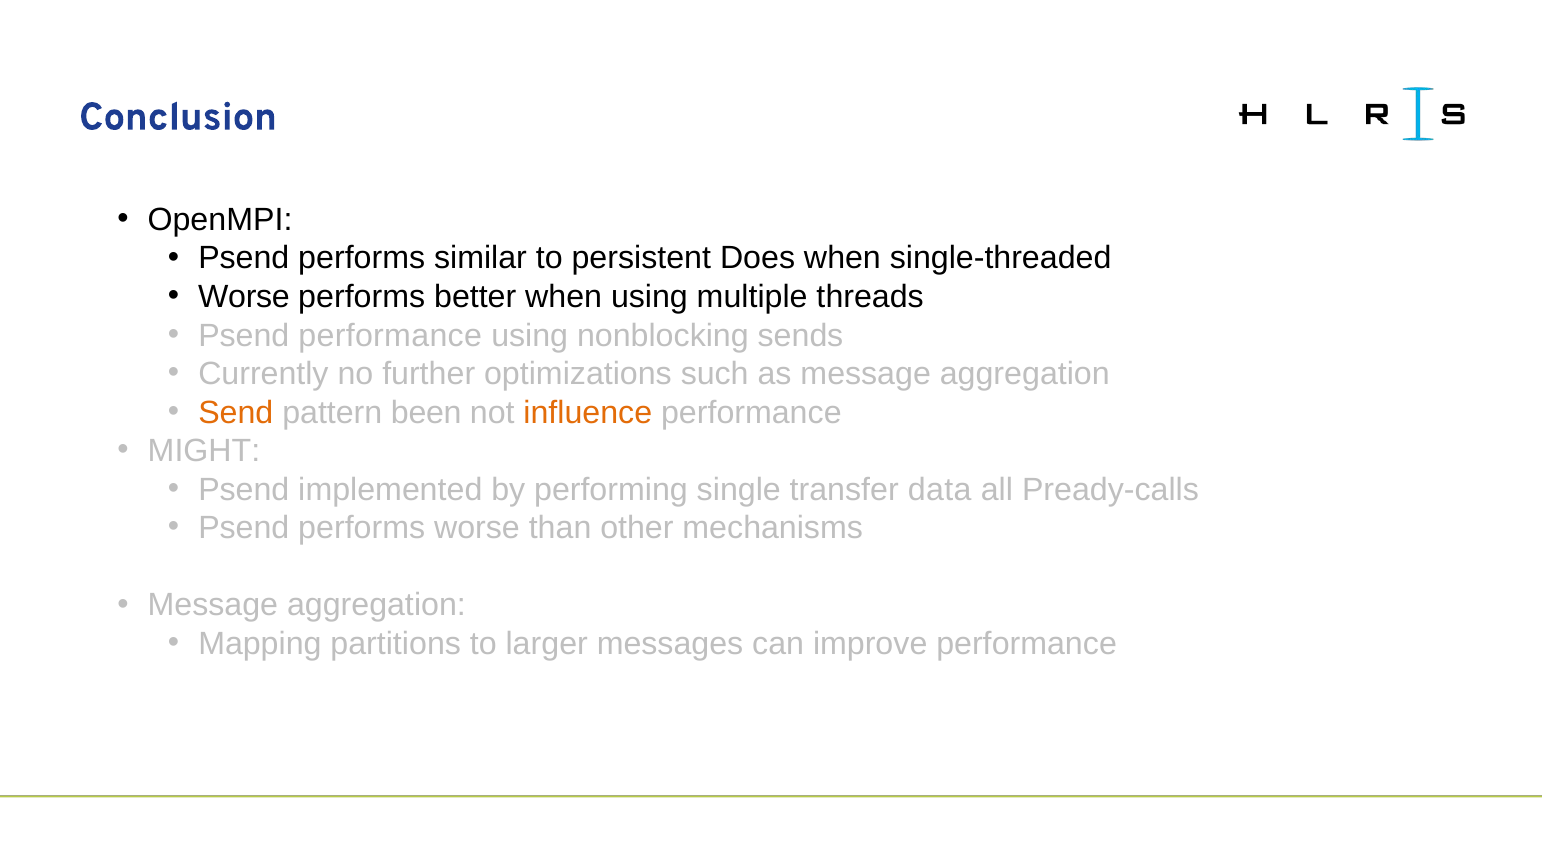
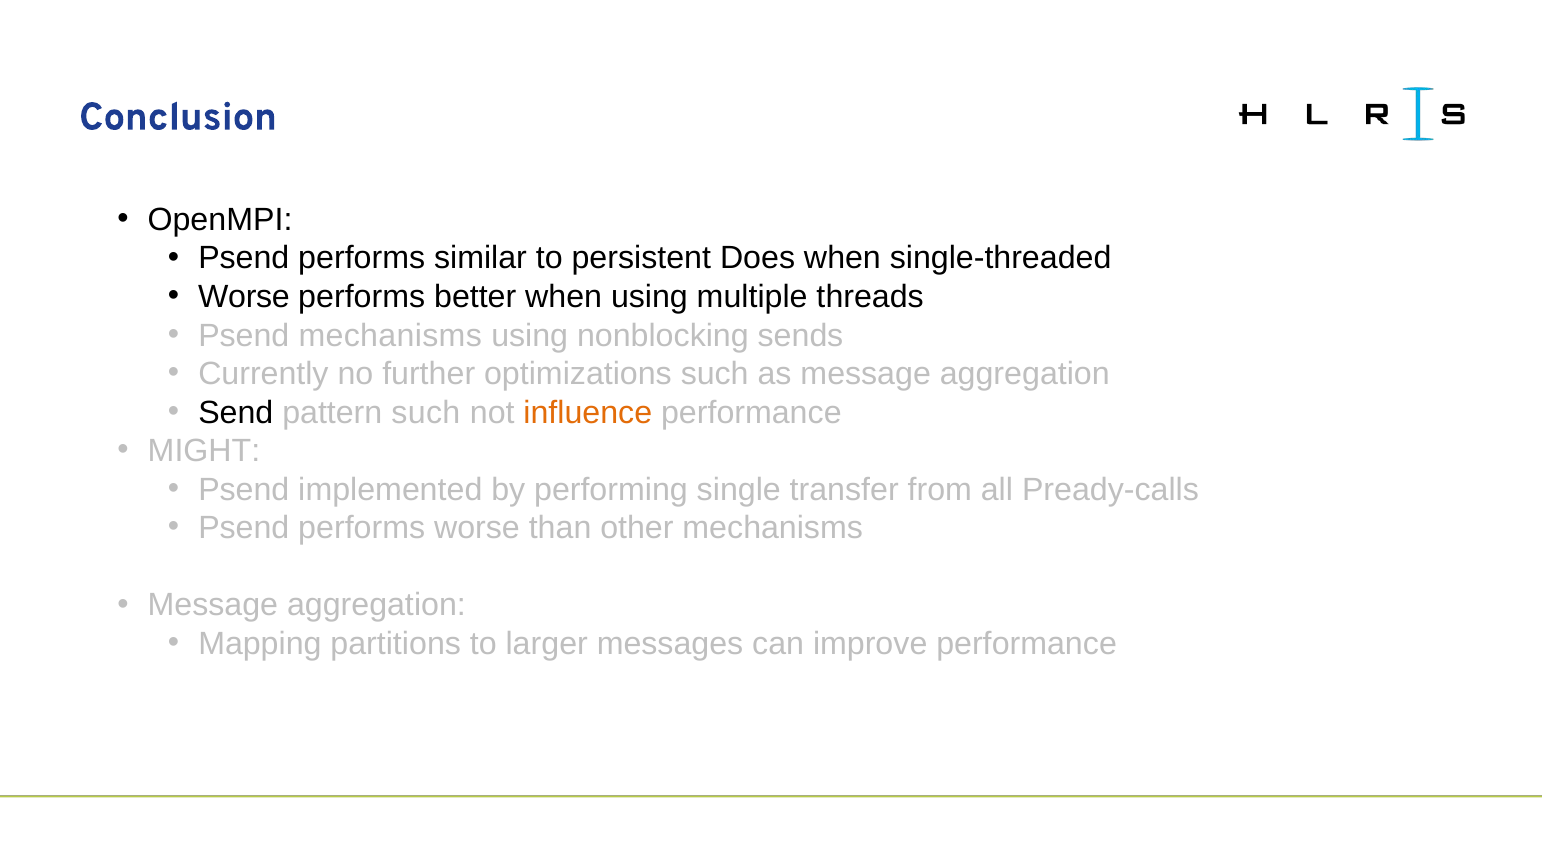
Psend performance: performance -> mechanisms (390, 336)
Send colour: orange -> black (236, 413)
pattern been: been -> such (426, 413)
data: data -> from (940, 490)
